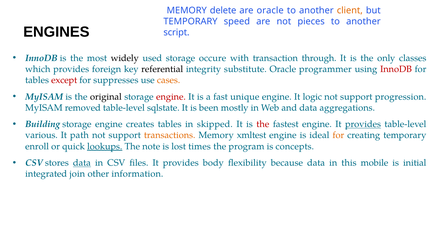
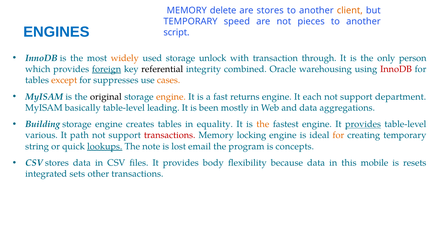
are oracle: oracle -> stores (270, 11)
ENGINES colour: black -> blue (56, 32)
widely colour: black -> orange (125, 58)
occure: occure -> unlock (213, 58)
classes: classes -> person (413, 58)
foreign underline: none -> present (107, 69)
substitute: substitute -> combined (245, 69)
programmer: programmer -> warehousing (325, 69)
except colour: red -> orange (64, 80)
engine colour: red -> orange (171, 97)
unique: unique -> returns (245, 97)
logic: logic -> each (312, 97)
progression: progression -> department (401, 97)
removed: removed -> basically (83, 108)
sqlstate: sqlstate -> leading (163, 108)
skipped: skipped -> equality (215, 125)
the colour: red -> orange (263, 125)
transactions colour: orange -> red (170, 136)
xmltest: xmltest -> locking (252, 136)
enroll: enroll -> string (37, 147)
times: times -> email (200, 147)
data underline: present -> none (82, 163)
initial: initial -> resets (415, 163)
join: join -> sets (77, 174)
other information: information -> transactions (137, 174)
